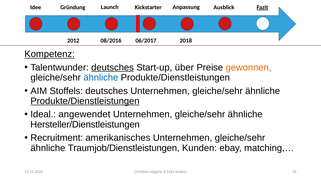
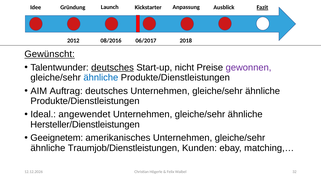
Kompetenz: Kompetenz -> Gewünscht (50, 54)
über: über -> nicht (184, 68)
gewonnen colour: orange -> purple (249, 68)
Stoffels: Stoffels -> Auftrag (66, 91)
Produkte/Dienstleistungen underline: present -> none (85, 101)
Recruitment: Recruitment -> Geeignetem (57, 138)
